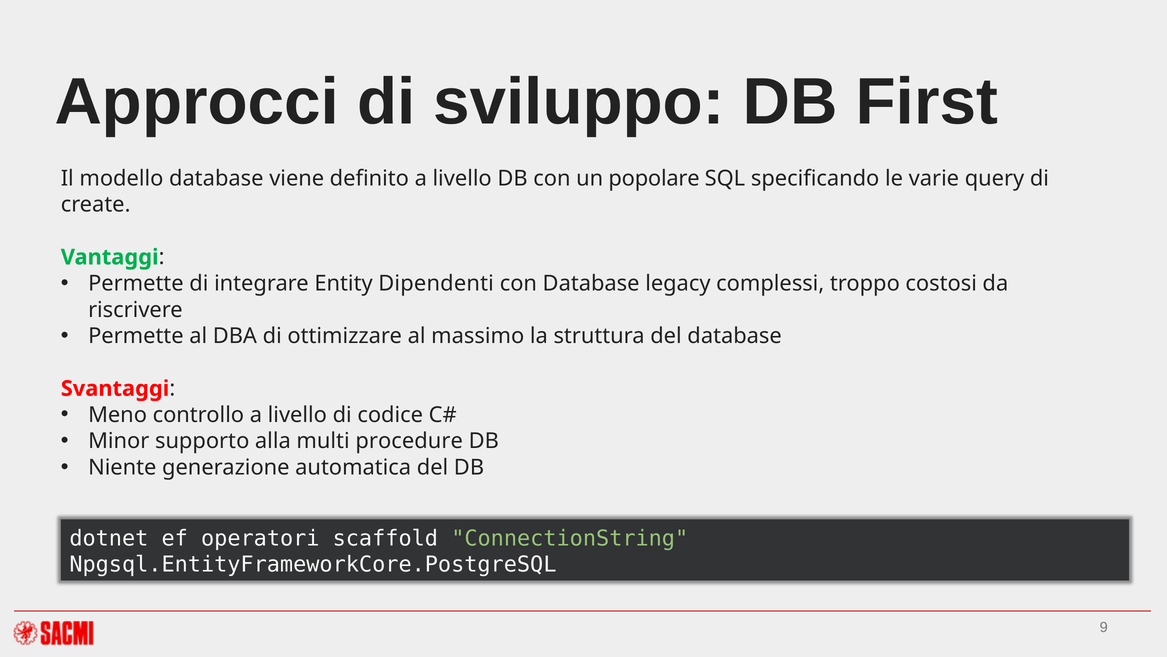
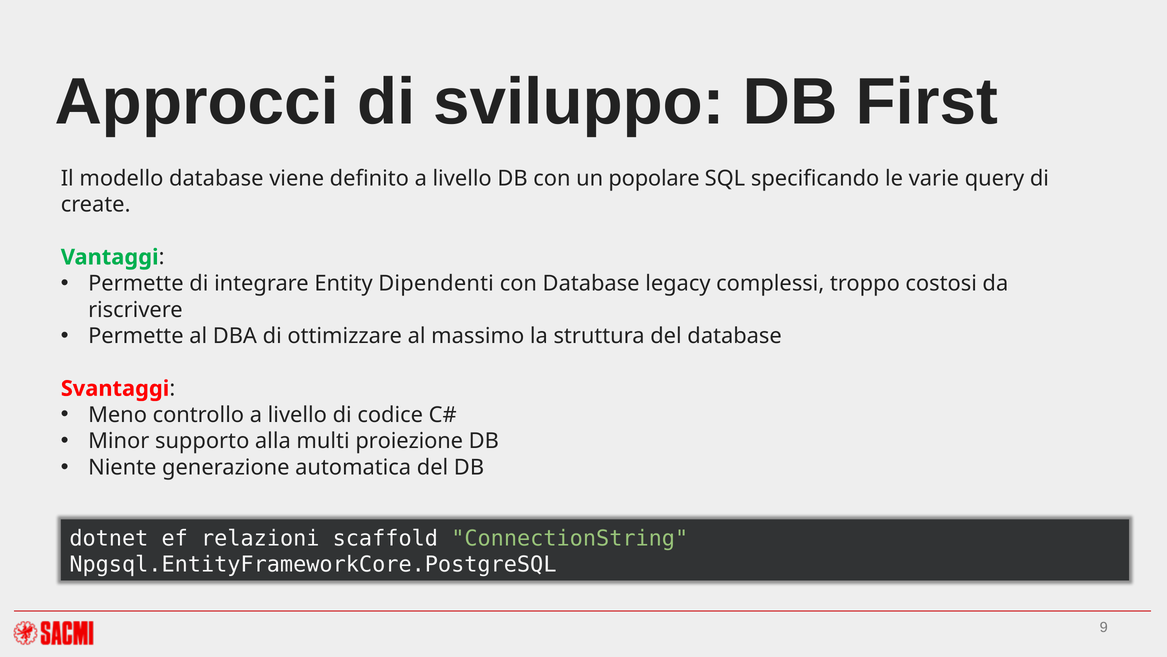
procedure: procedure -> proiezione (409, 441)
operatori: operatori -> relazioni (260, 538)
